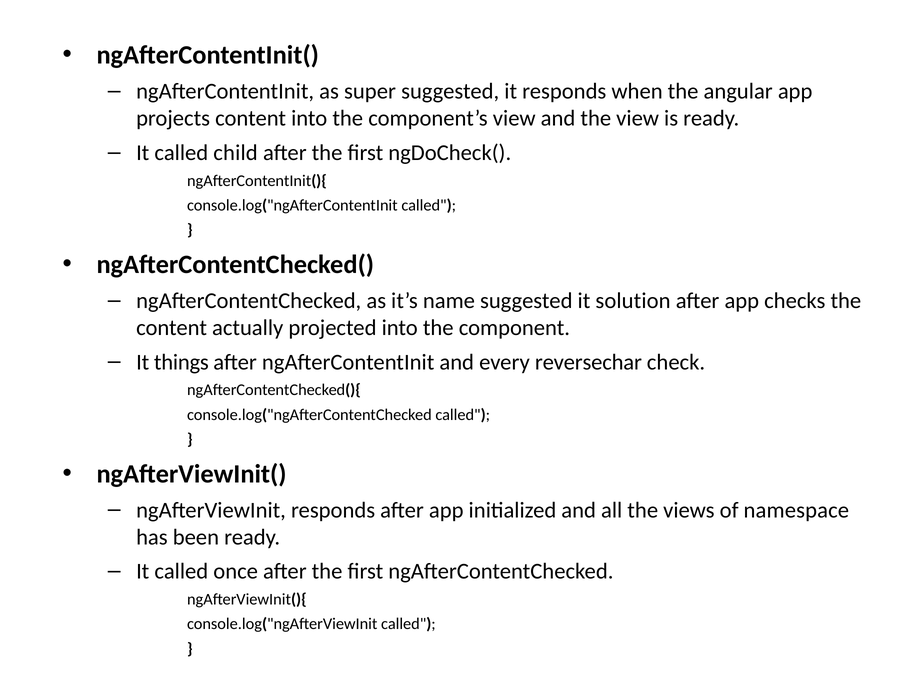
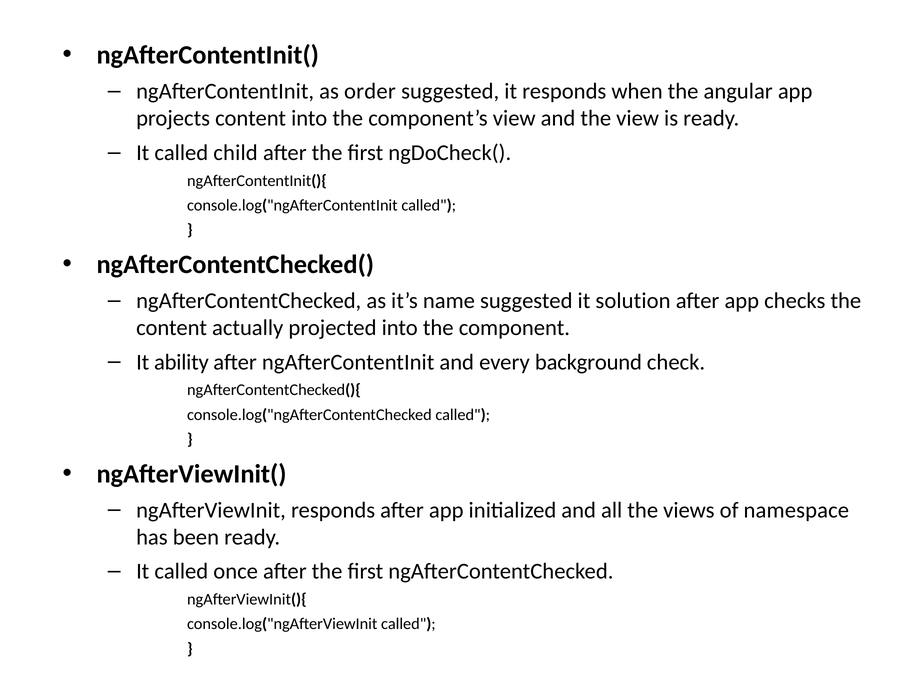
super: super -> order (370, 91)
things: things -> ability (181, 362)
reversechar: reversechar -> background (588, 362)
